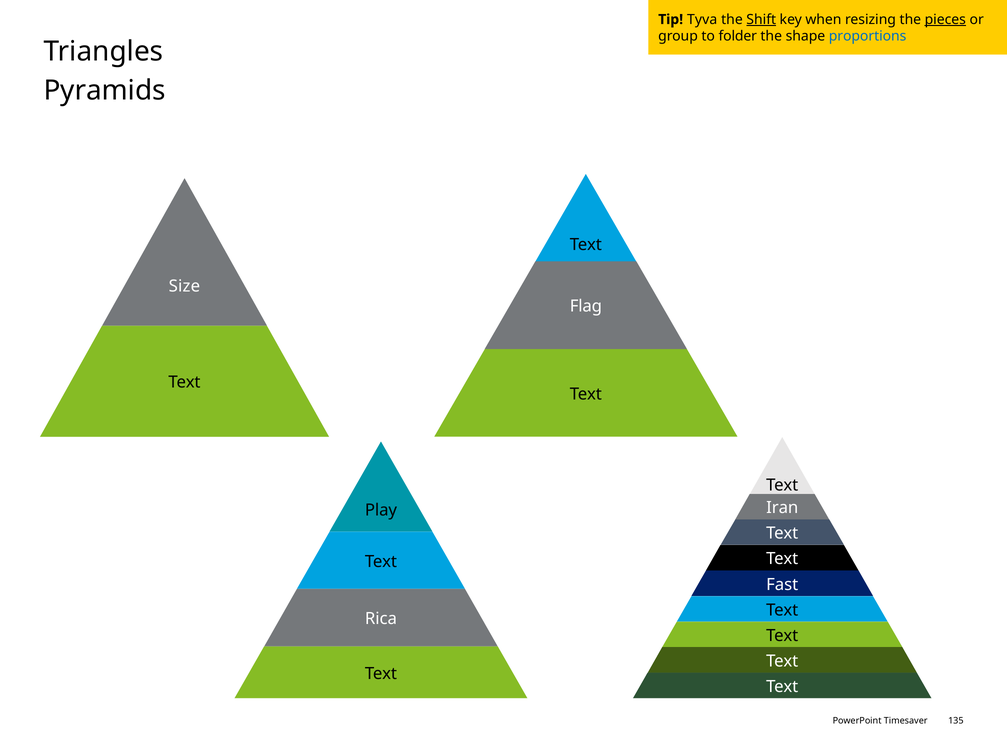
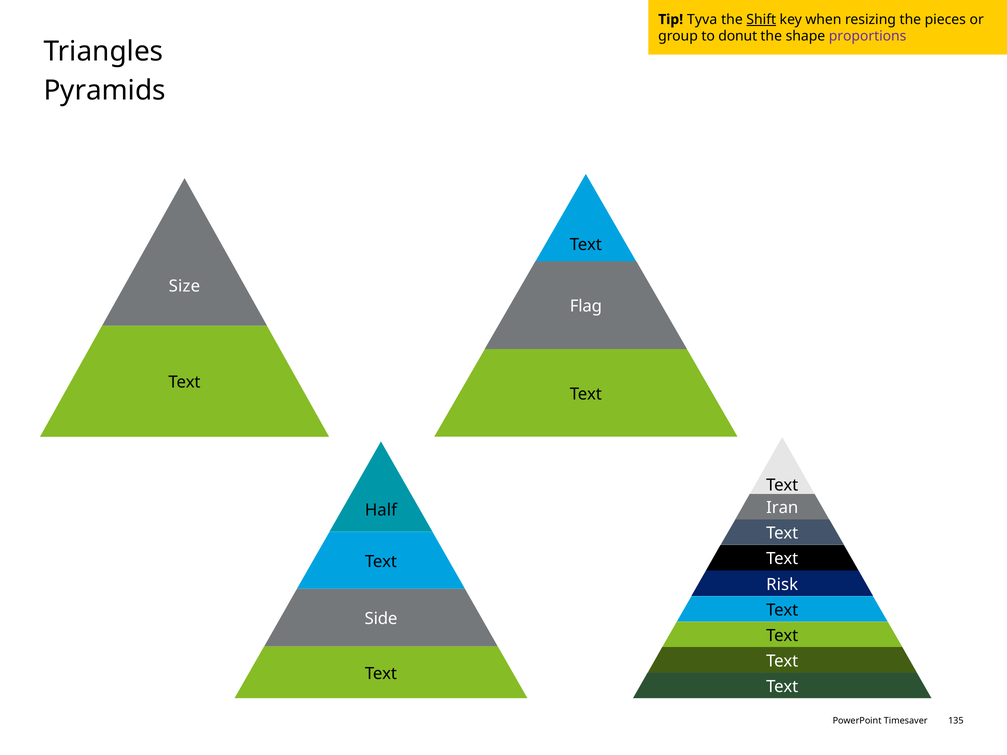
pieces underline: present -> none (945, 19)
folder: folder -> donut (738, 36)
proportions colour: blue -> purple (868, 36)
Play: Play -> Half (381, 510)
Fast: Fast -> Risk (782, 585)
Rica: Rica -> Side (381, 619)
